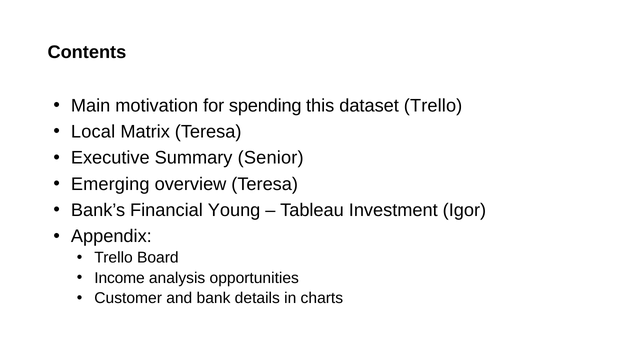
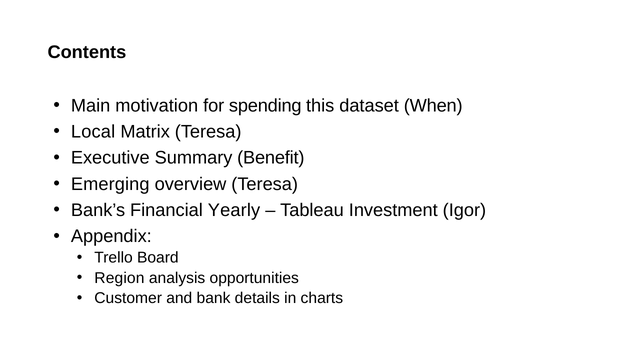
dataset Trello: Trello -> When (433, 106)
Senior: Senior -> Benefit (271, 158)
Young: Young -> Yearly (234, 210)
Income: Income -> Region (119, 278)
